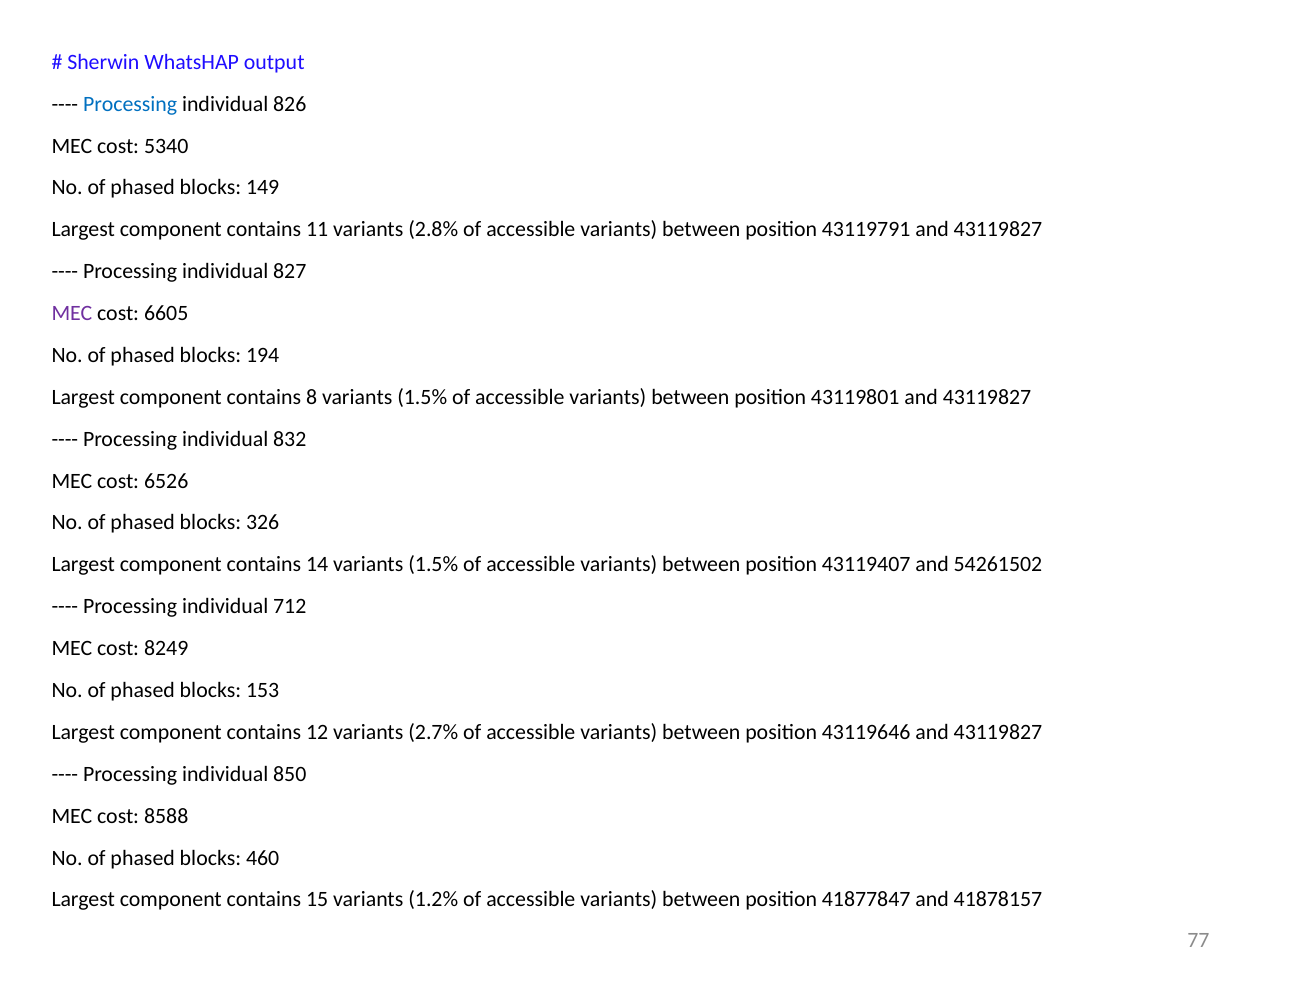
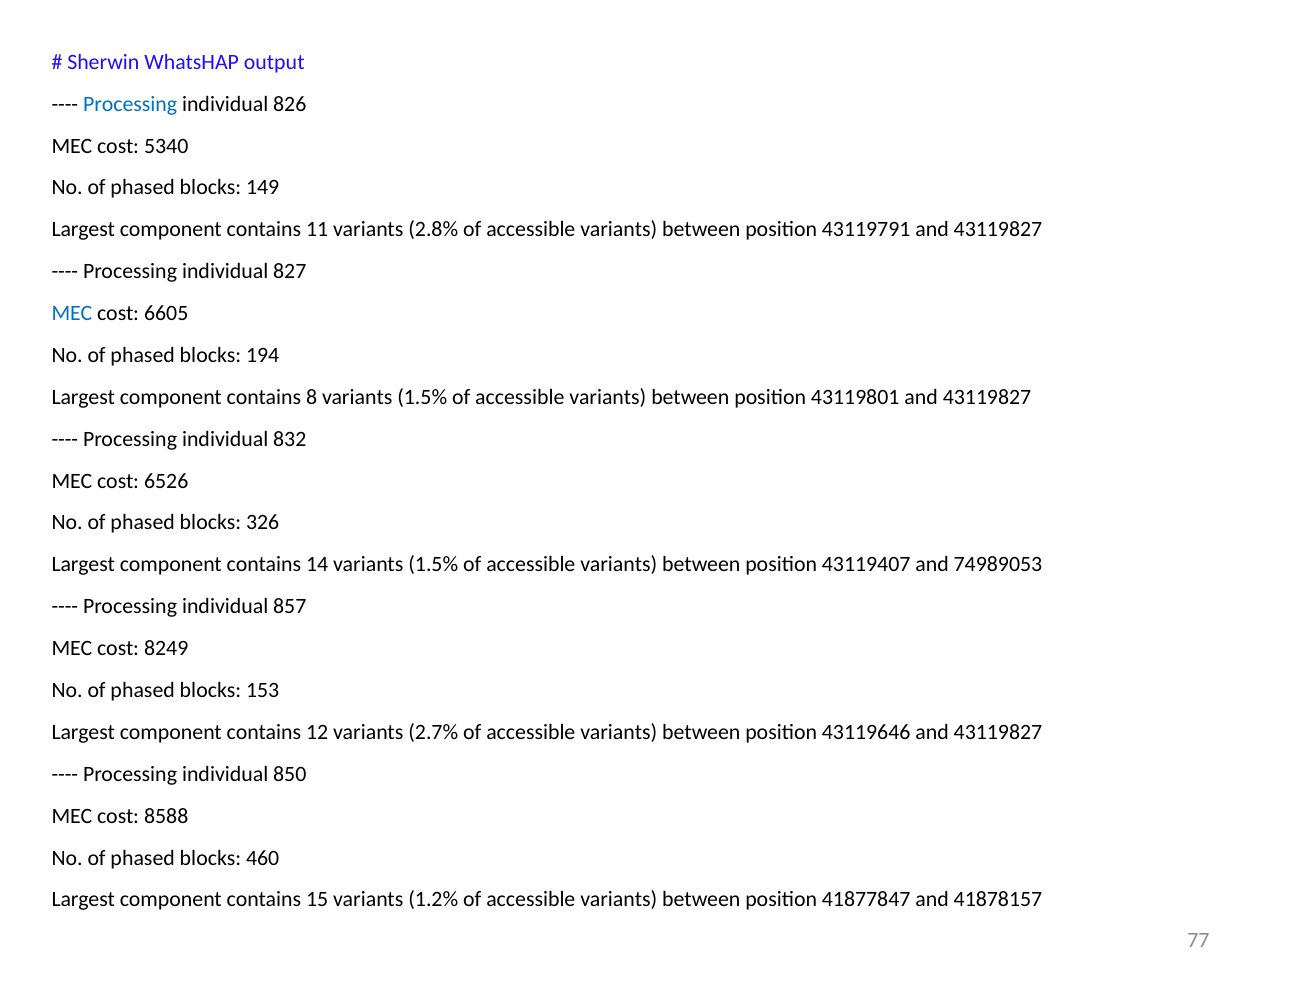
MEC colour: purple -> blue (72, 313)
54261502: 54261502 -> 74989053 (998, 565)
712: 712 -> 857 (290, 606)
